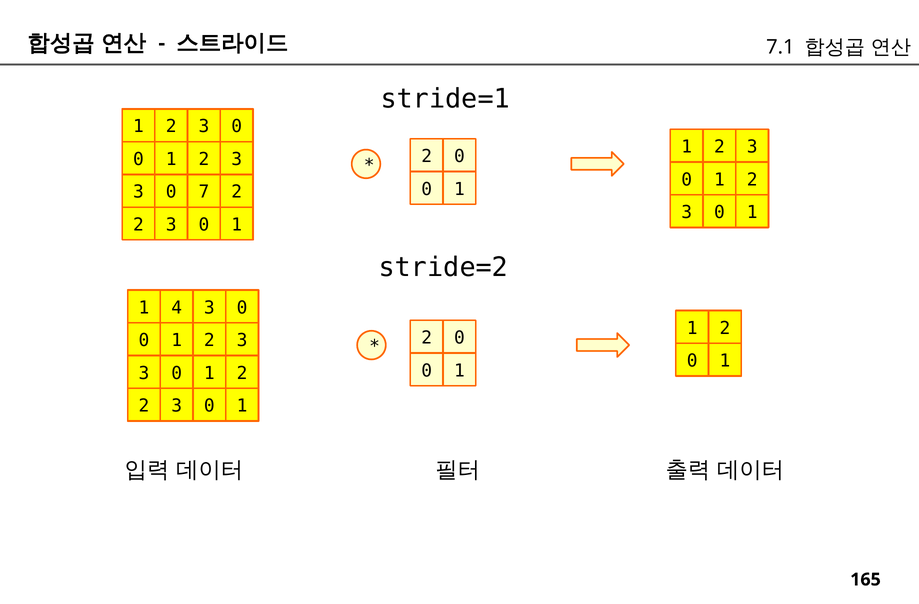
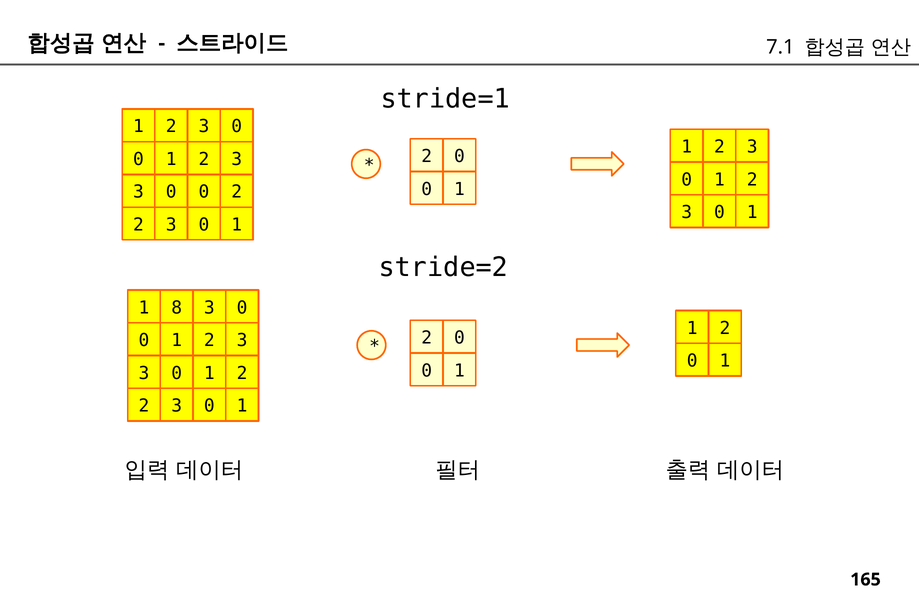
7: 7 -> 0 (204, 192)
4: 4 -> 8 (177, 308)
